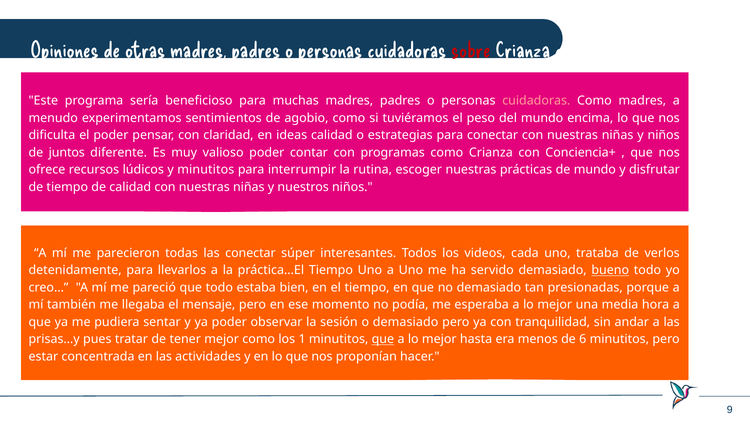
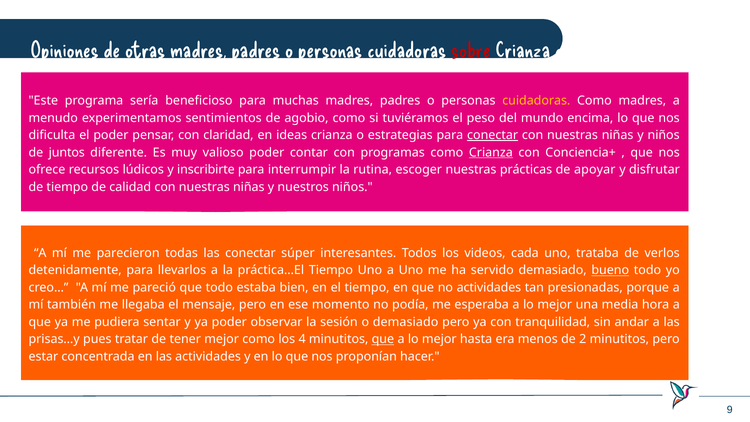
cuidadoras colour: pink -> yellow (536, 101)
ideas calidad: calidad -> crianza (332, 135)
conectar underline: none -> present (493, 135)
Crianza underline: none -> present (491, 152)
y minutitos: minutitos -> inscribirte (206, 170)
de mundo: mundo -> apoyar (595, 170)
no demasiado: demasiado -> actividades (489, 287)
1: 1 -> 4 (302, 339)
6: 6 -> 2 (583, 339)
